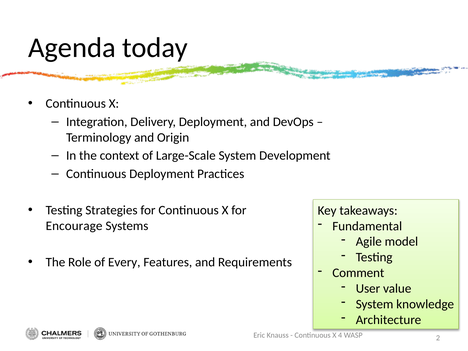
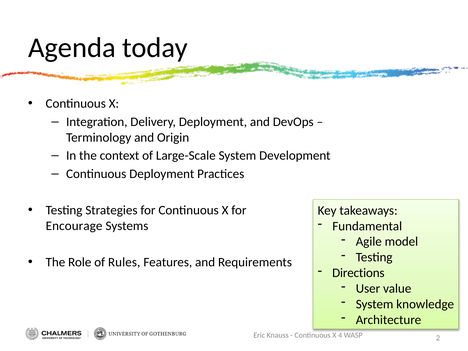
Every: Every -> Rules (124, 262)
Comment: Comment -> Directions (358, 273)
